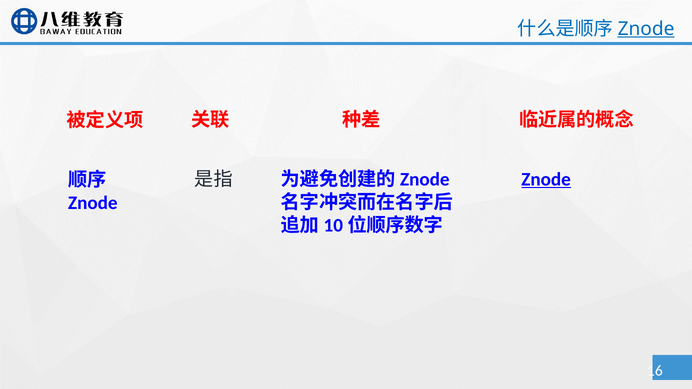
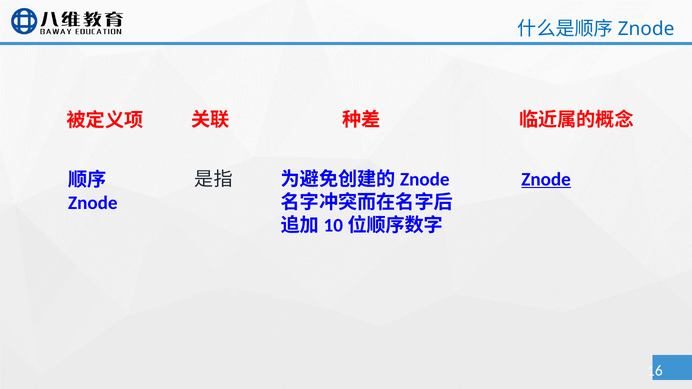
Znode underline: present -> none (646, 29)
